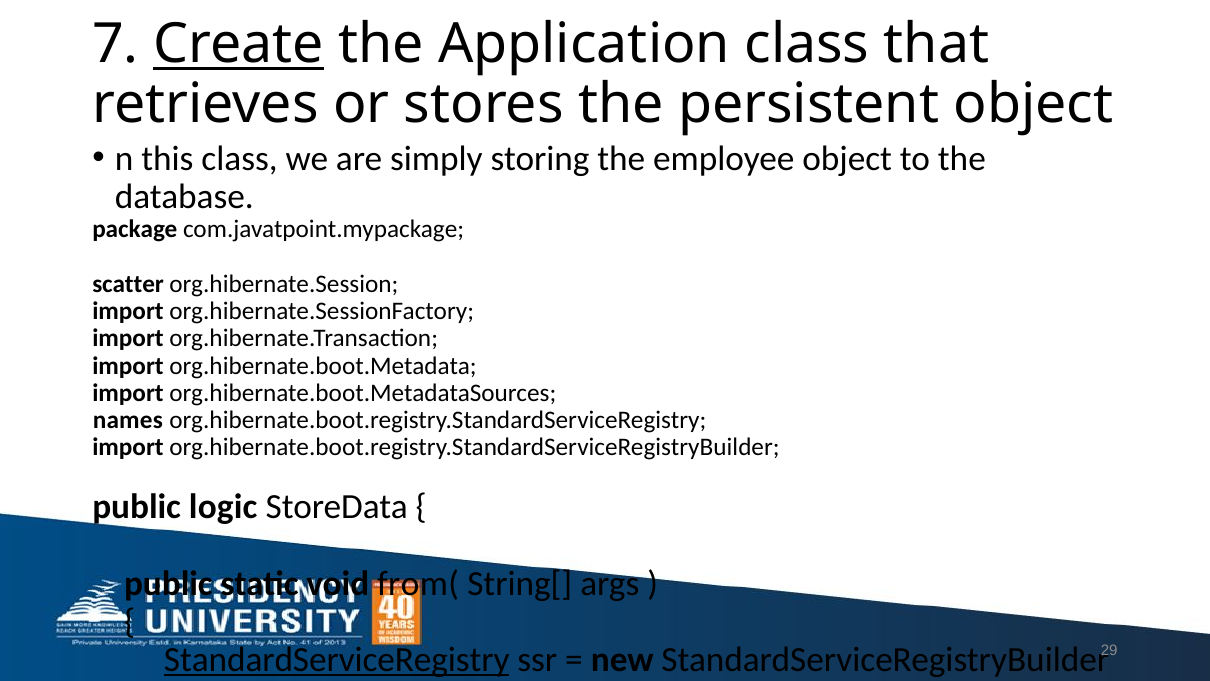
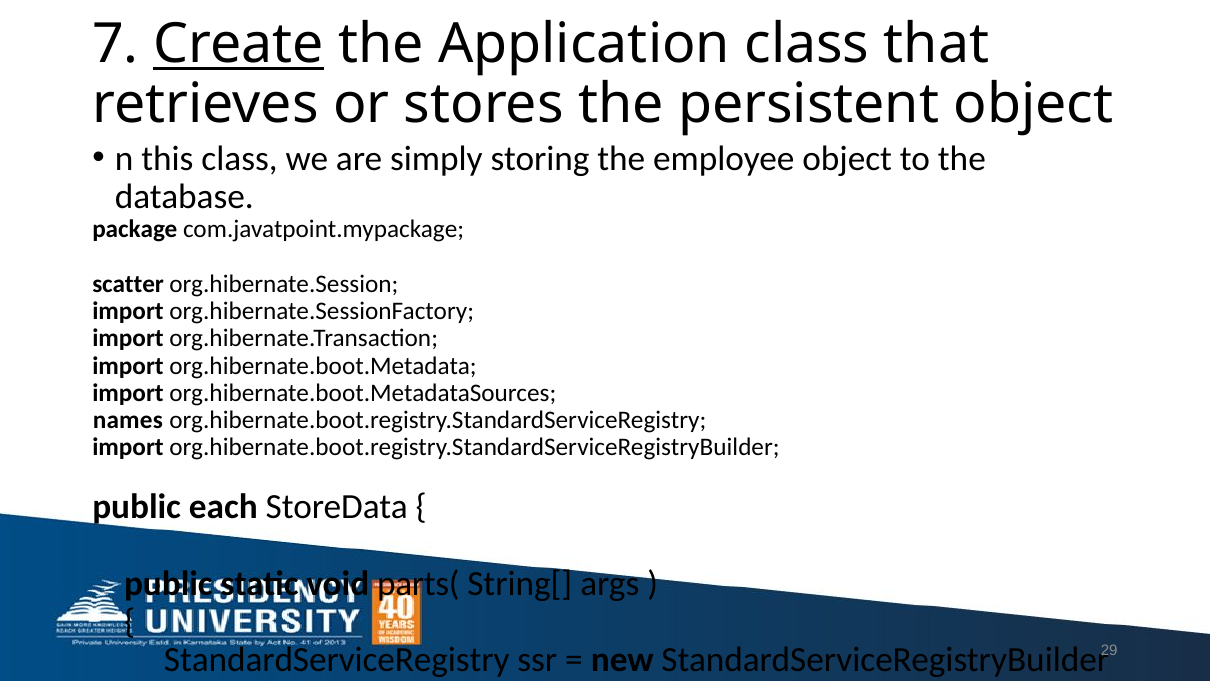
logic: logic -> each (223, 507)
from(: from( -> parts( (418, 583)
StandardServiceRegistry underline: present -> none (337, 660)
